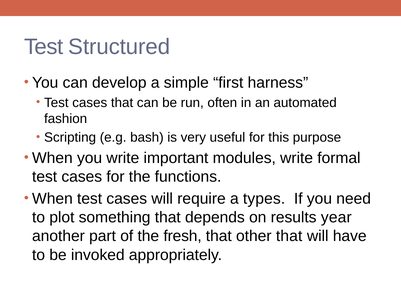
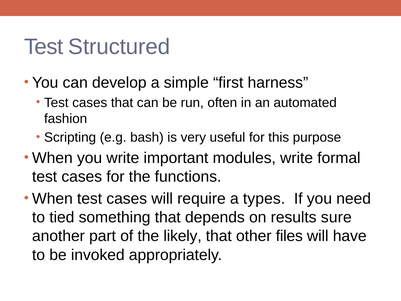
plot: plot -> tied (62, 217)
year: year -> sure (336, 217)
fresh: fresh -> likely (183, 236)
other that: that -> files (289, 236)
